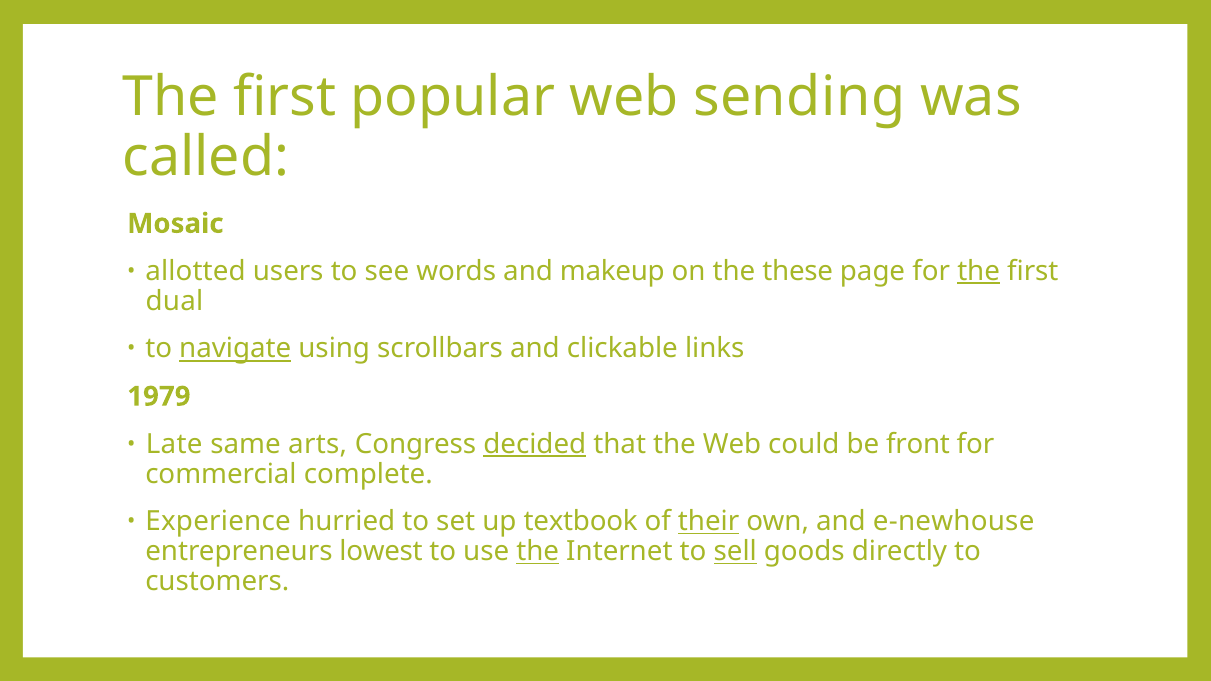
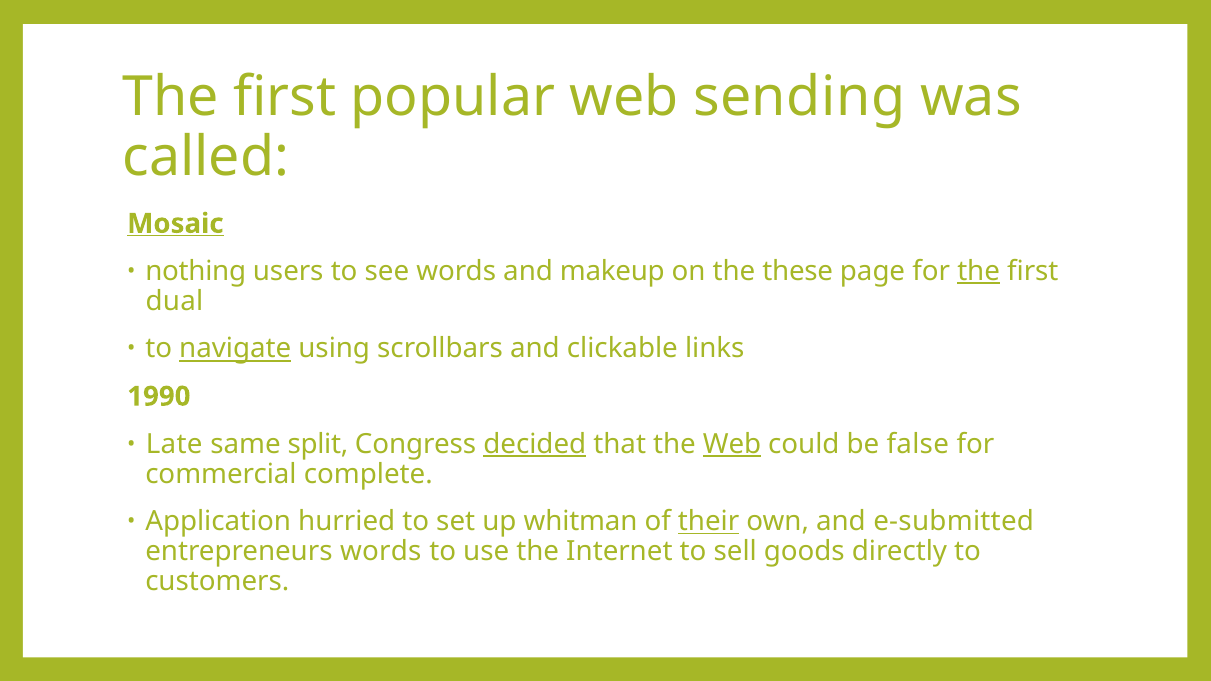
Mosaic underline: none -> present (175, 224)
allotted: allotted -> nothing (196, 271)
1979: 1979 -> 1990 (159, 397)
arts: arts -> split (318, 444)
Web underline: none -> present (732, 444)
front: front -> false (918, 444)
Experience: Experience -> Application (218, 522)
textbook: textbook -> whitman (581, 522)
e-newhouse: e-newhouse -> e-submitted (954, 522)
entrepreneurs lowest: lowest -> words (381, 552)
the underline: present -> none (538, 552)
sell underline: present -> none (735, 552)
